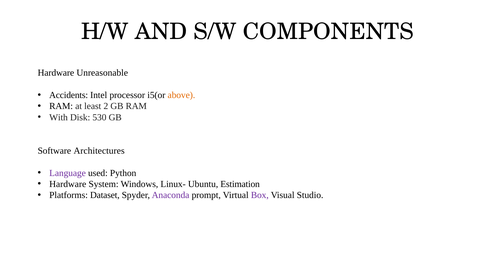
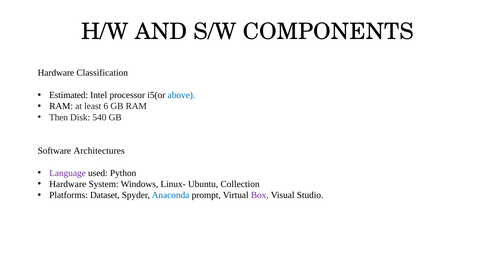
Unreasonable: Unreasonable -> Classification (102, 73)
Accidents: Accidents -> Estimated (69, 95)
above colour: orange -> blue (181, 95)
2: 2 -> 6 (106, 106)
With: With -> Then (59, 118)
530: 530 -> 540 (99, 118)
Estimation: Estimation -> Collection (240, 184)
Anaconda colour: purple -> blue (171, 196)
